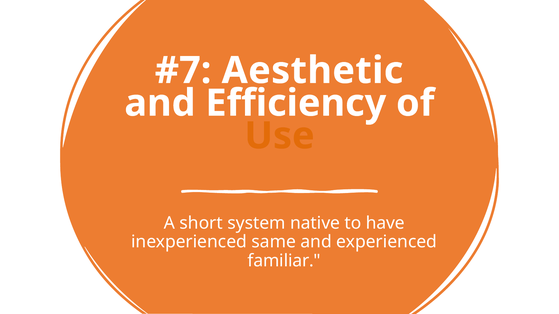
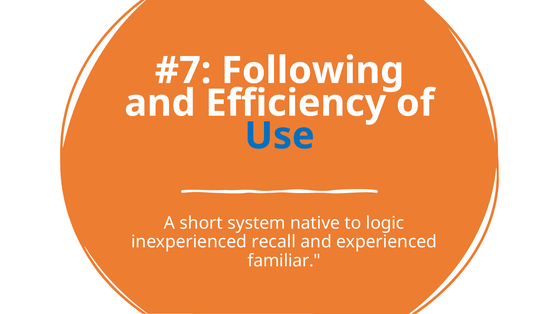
Aesthetic: Aesthetic -> Following (313, 71)
Use colour: orange -> blue (279, 136)
have: have -> logic (385, 223)
same: same -> recall (274, 242)
